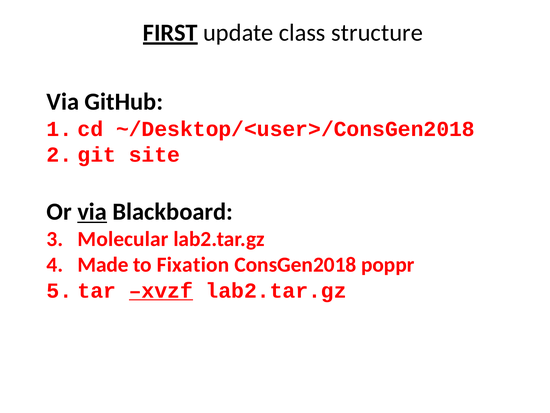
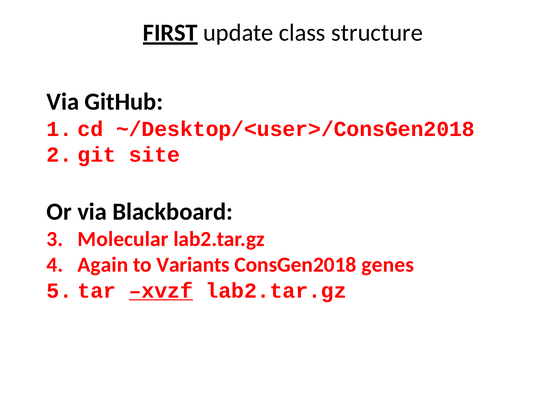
via underline: present -> none (92, 212)
Made: Made -> Again (103, 265)
Fixation: Fixation -> Variants (193, 265)
poppr: poppr -> genes (388, 265)
